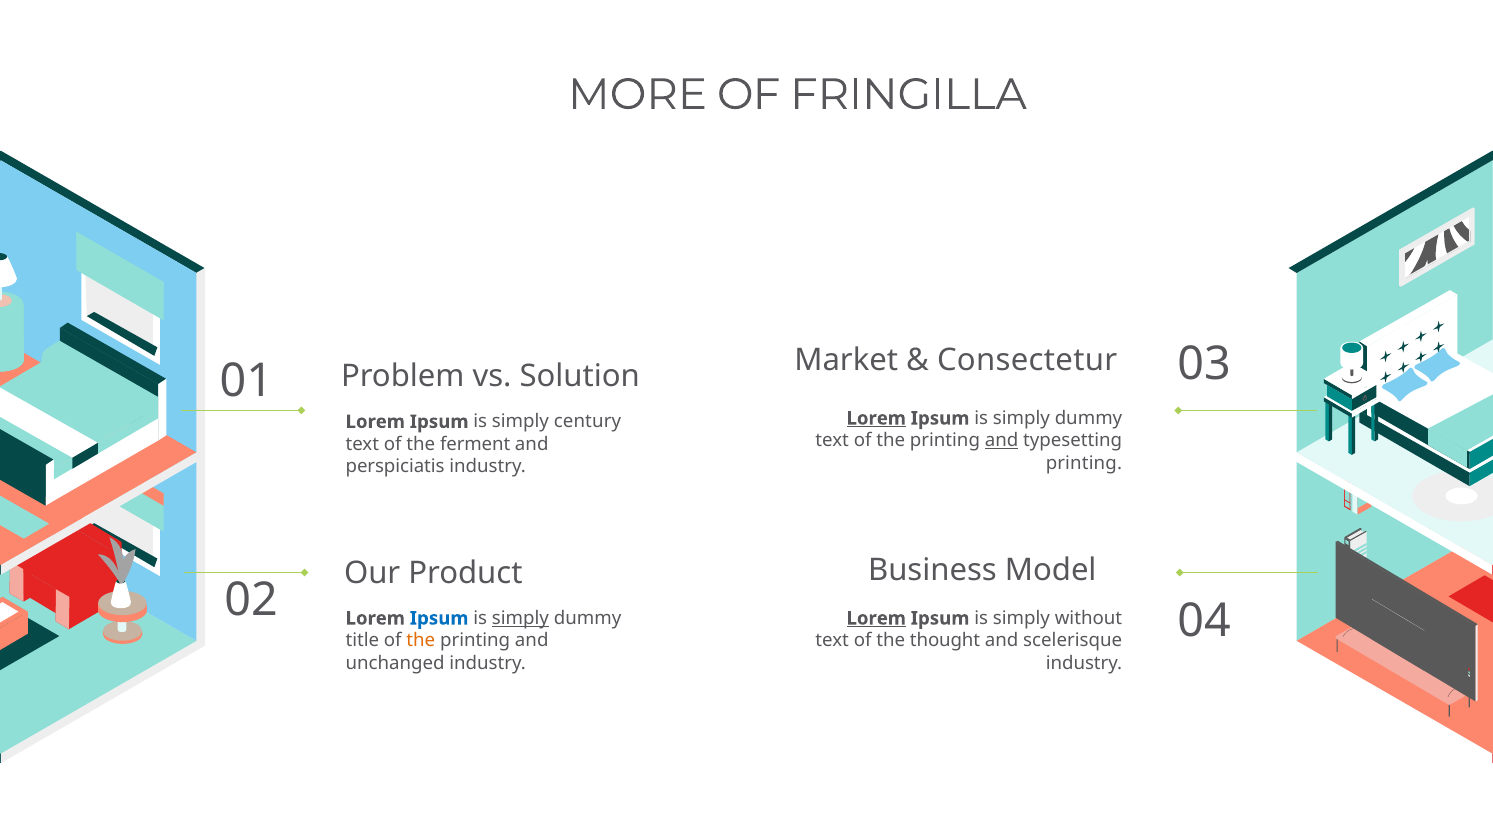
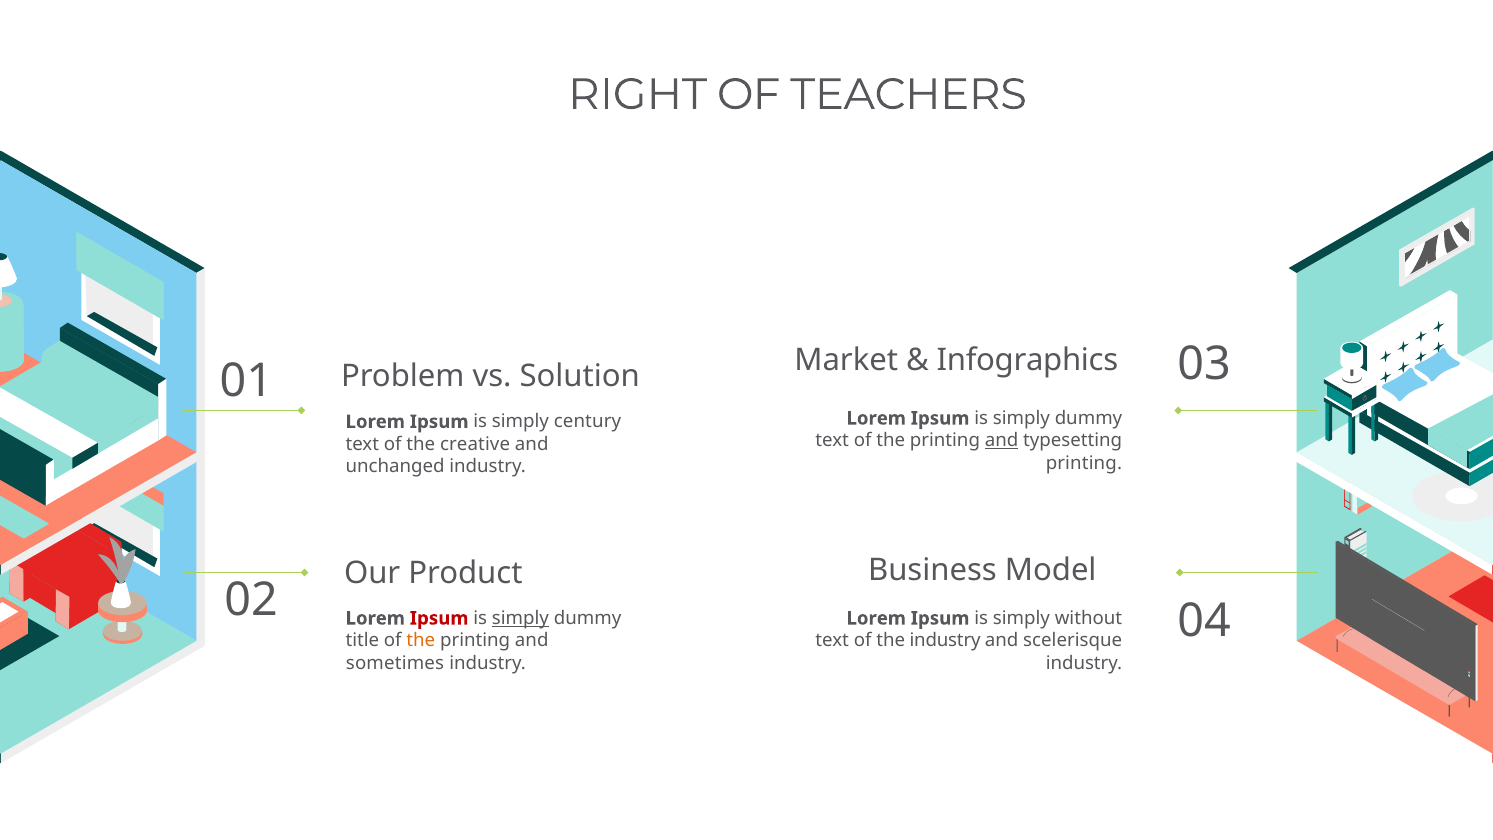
MORE: MORE -> RIGHT (638, 94)
FRINGILLA: FRINGILLA -> TEACHERS (909, 94)
Consectetur: Consectetur -> Infographics (1027, 360)
Lorem underline: present -> none (876, 418)
ferment: ferment -> creative (475, 444)
perspiciatis: perspiciatis -> unchanged (395, 466)
Ipsum colour: blue -> red (439, 618)
Lorem underline: present -> none (876, 618)
the thought: thought -> industry (945, 641)
unchanged: unchanged -> sometimes (395, 663)
